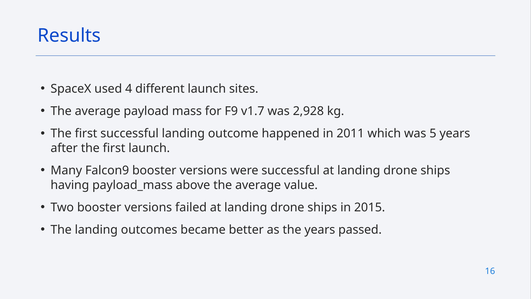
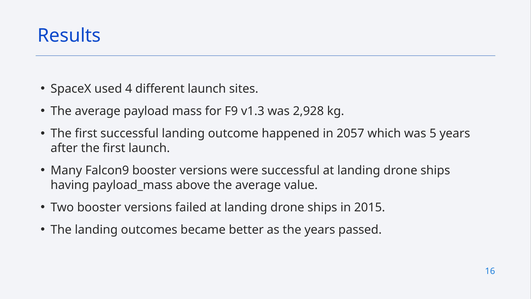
v1.7: v1.7 -> v1.3 (253, 111)
2011: 2011 -> 2057 (350, 133)
